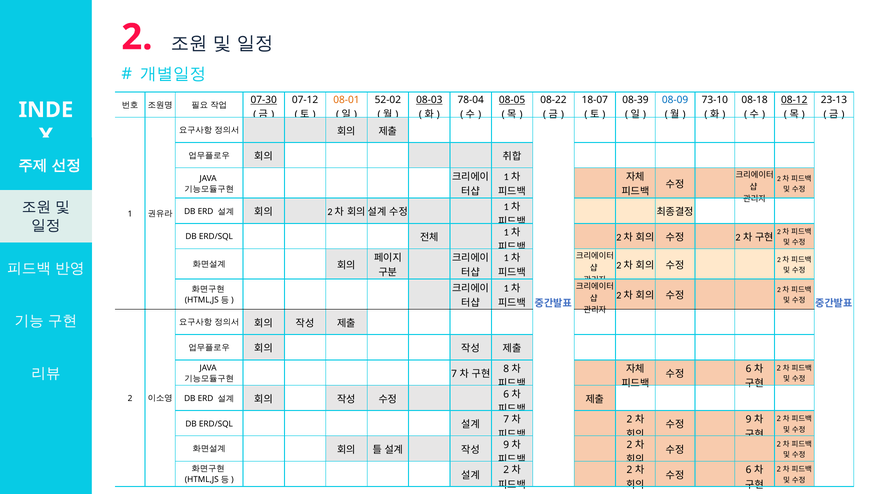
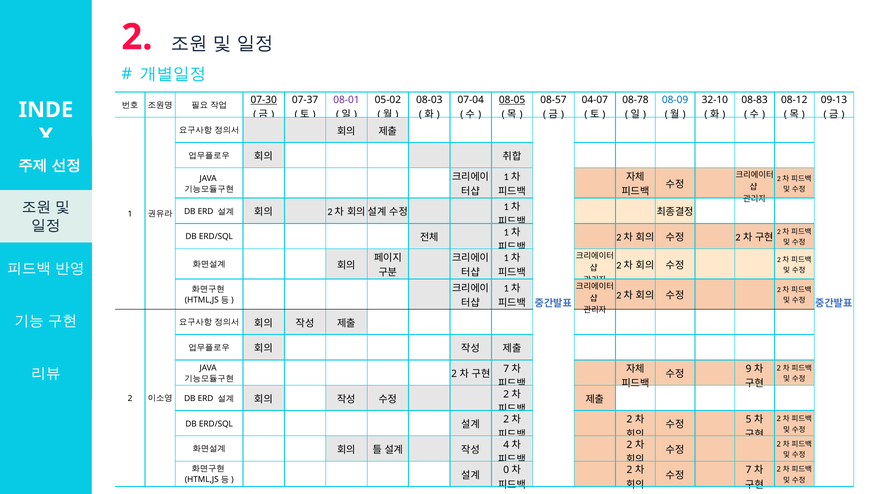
07-12: 07-12 -> 07-37 (305, 100)
08-01 colour: orange -> purple (346, 100)
52-02: 52-02 -> 05-02 (388, 100)
08-03 underline: present -> none (429, 100)
78-04: 78-04 -> 07-04 (471, 100)
08-22: 08-22 -> 08-57 (553, 100)
18-07: 18-07 -> 04-07 (595, 100)
08-39: 08-39 -> 08-78 (635, 100)
73-10: 73-10 -> 32-10 (715, 100)
08-18: 08-18 -> 08-83 (755, 100)
08-12 underline: present -> none (794, 100)
23-13: 23-13 -> 09-13 (834, 100)
6: 6 -> 9 (749, 369)
7: 7 -> 2 (454, 374)
8: 8 -> 7 (506, 369)
6: 6 -> 2 (506, 395)
9: 9 -> 5 (749, 420)
7: 7 -> 2 (506, 420)
9: 9 -> 4 (506, 445)
6: 6 -> 7 (749, 471)
2: 2 -> 0 (506, 471)
